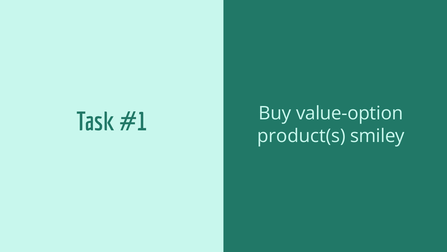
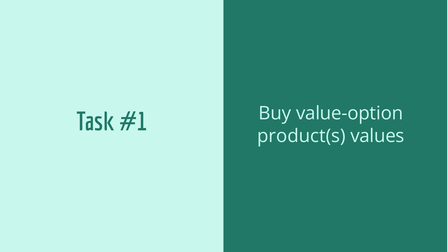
smiley: smiley -> values (377, 136)
